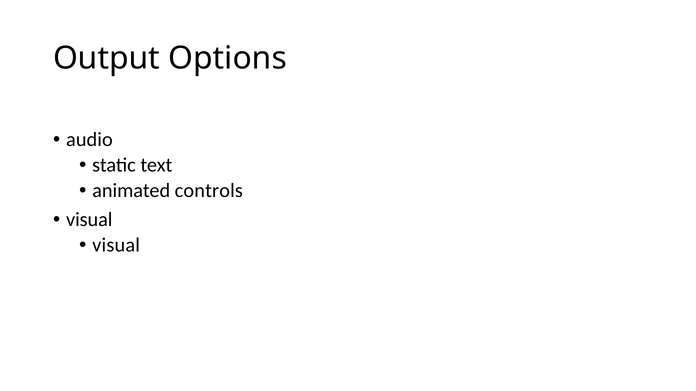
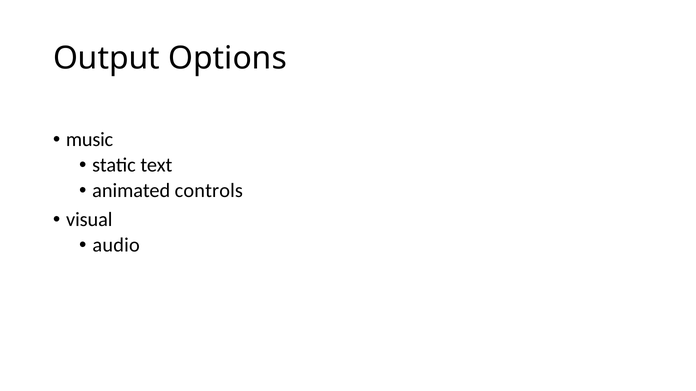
audio: audio -> music (90, 140)
visual: visual -> audio (116, 246)
